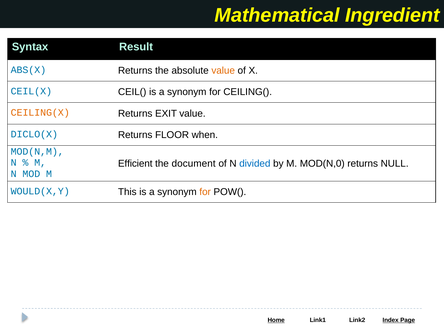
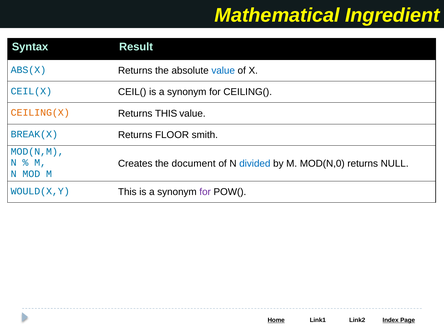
value colour: orange -> blue (223, 71)
Returns EXIT: EXIT -> THIS (166, 113)
DICLO(X: DICLO(X -> BREAK(X (34, 134)
when: when -> smith (205, 135)
Efficient: Efficient -> Creates (135, 163)
for colour: orange -> purple (205, 192)
